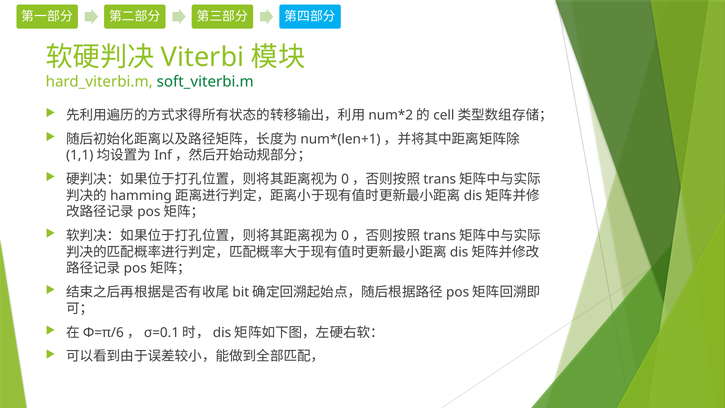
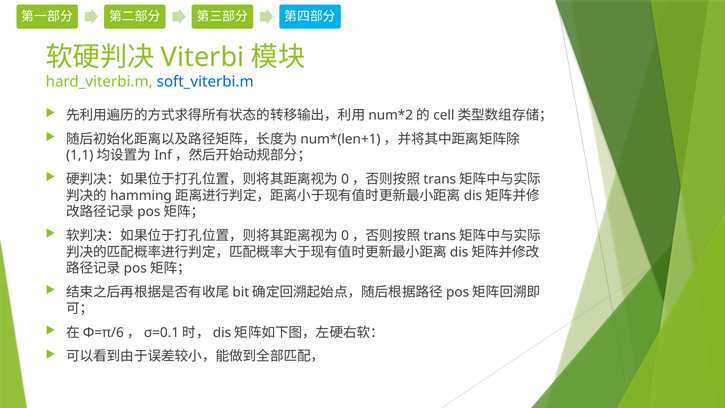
soft_viterbi.m colour: green -> blue (205, 82)
